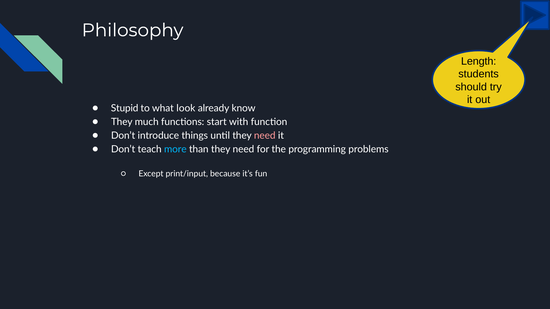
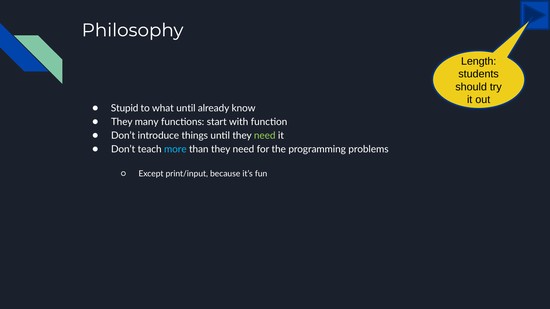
what look: look -> until (186, 108)
much: much -> many (147, 122)
need colour: pink -> light green (265, 136)
